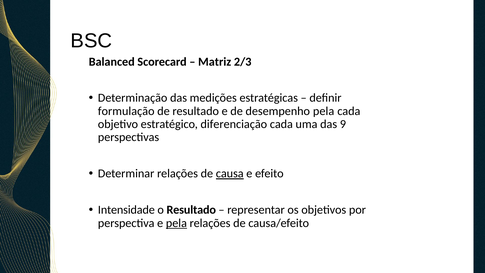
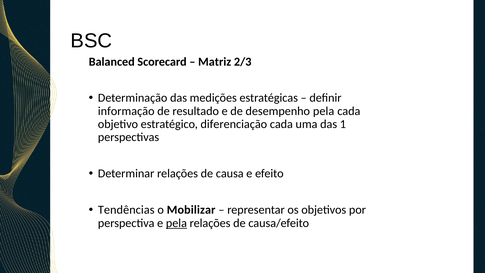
formulação: formulação -> informação (126, 111)
9: 9 -> 1 (343, 124)
causa underline: present -> none (230, 173)
Intensidade: Intensidade -> Tendências (126, 210)
o Resultado: Resultado -> Mobilizar (191, 210)
